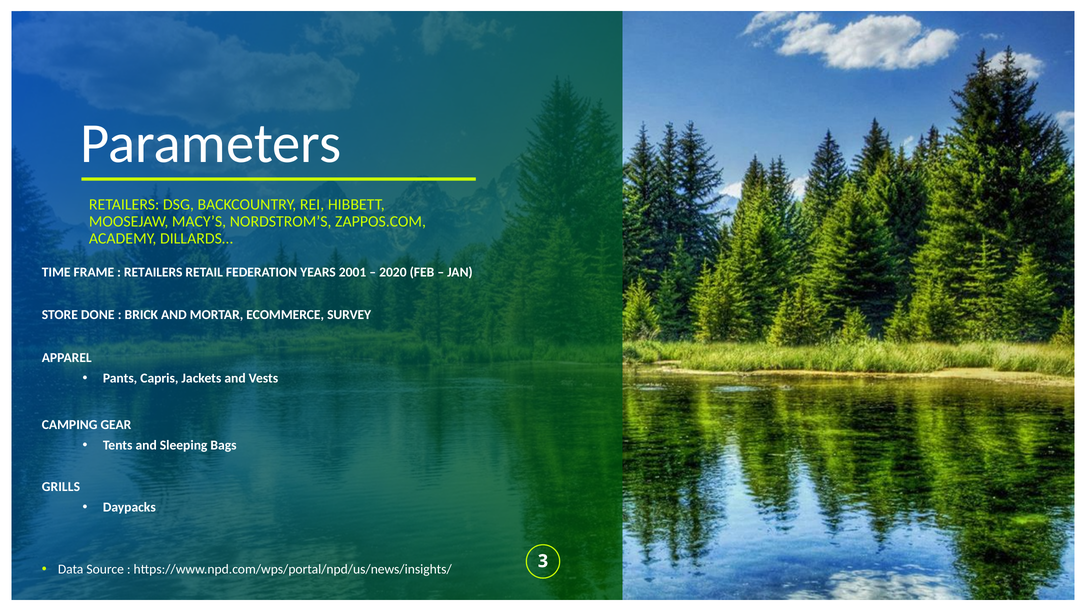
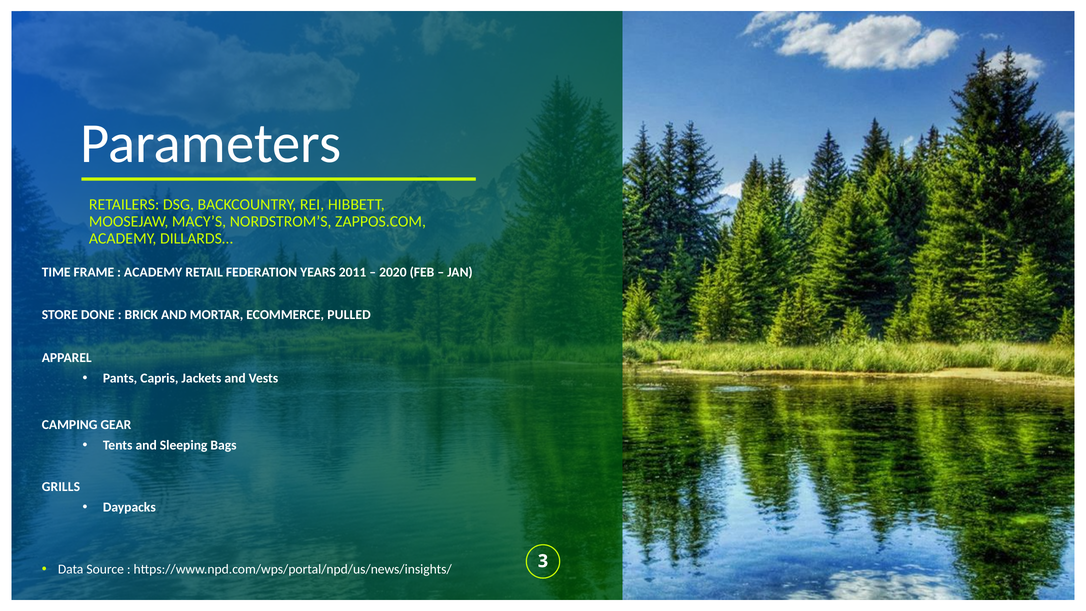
RETAILERS: RETAILERS -> ACADEMY (153, 272)
2001: 2001 -> 2011 (353, 272)
SURVEY: SURVEY -> PULLED (349, 315)
